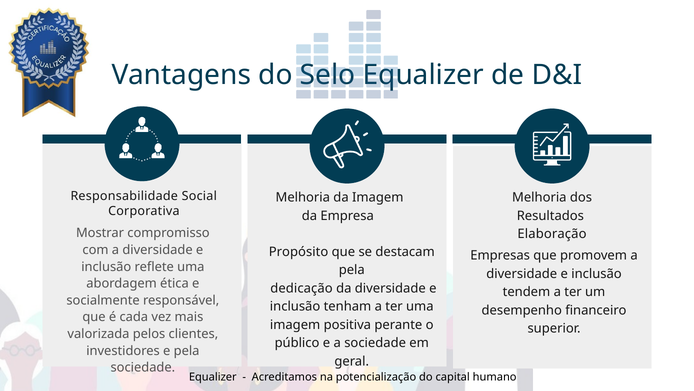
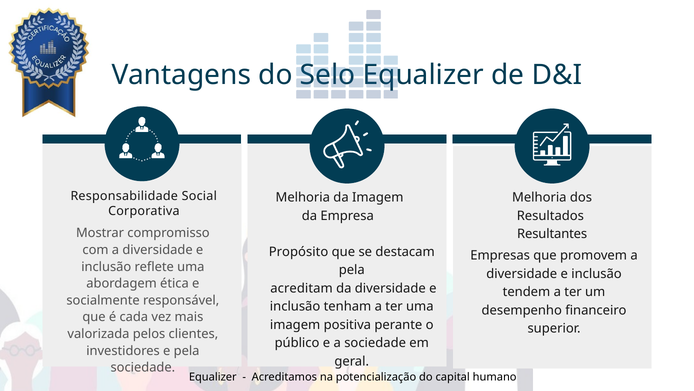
Elaboração: Elaboração -> Resultantes (552, 234)
dedicação: dedicação -> acreditam (302, 288)
